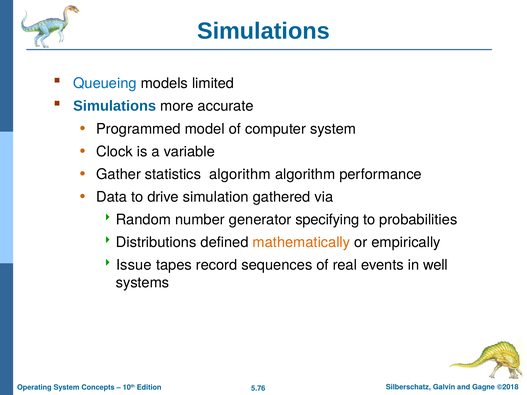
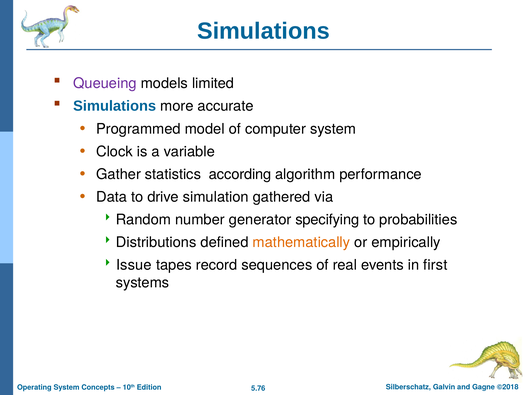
Queueing colour: blue -> purple (105, 84)
statistics algorithm: algorithm -> according (240, 174)
well: well -> first (435, 265)
